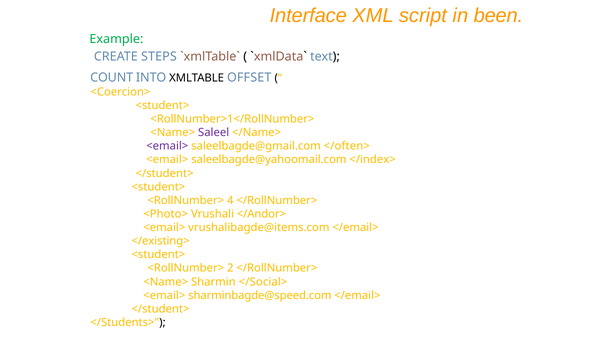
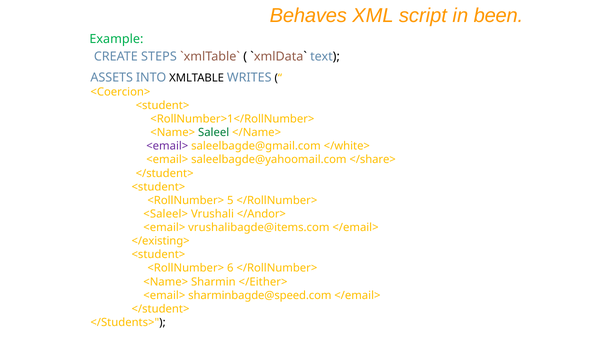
Interface: Interface -> Behaves (308, 16)
COUNT: COUNT -> ASSETS (112, 78)
OFFSET: OFFSET -> WRITES (249, 78)
Saleel colour: purple -> green (214, 133)
</often>: </often> -> </white> (347, 146)
</index>: </index> -> </share> (373, 160)
4: 4 -> 5 (230, 201)
<Photo>: <Photo> -> <Saleel> (166, 214)
2: 2 -> 6 (230, 268)
</Social>: </Social> -> </Either> (263, 282)
